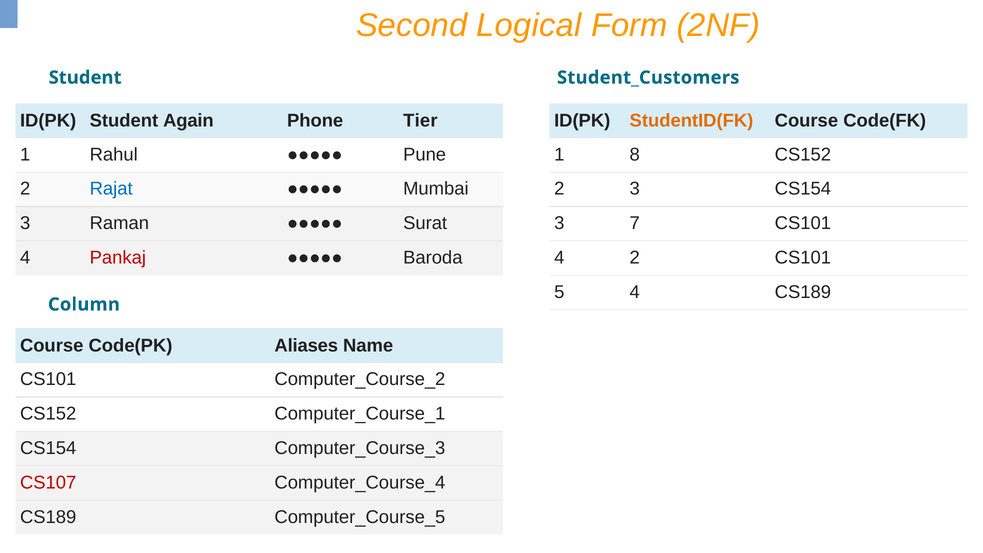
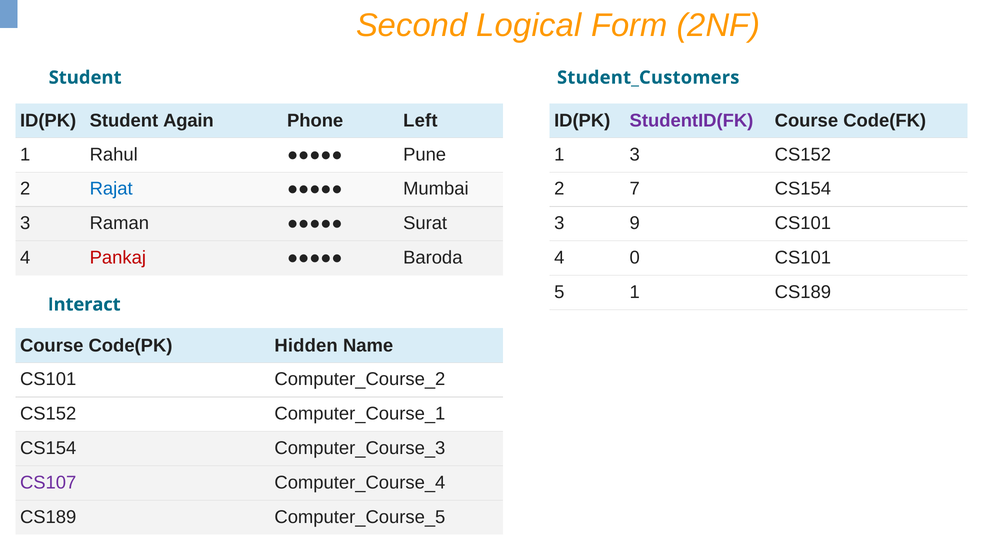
Tier: Tier -> Left (420, 121)
StudentID(FK colour: orange -> purple (691, 121)
1 8: 8 -> 3 (635, 154)
2 3: 3 -> 7 (635, 189)
7: 7 -> 9 (635, 223)
4 2: 2 -> 0 (635, 258)
5 4: 4 -> 1 (635, 292)
Column: Column -> Interact (84, 304)
Aliases: Aliases -> Hidden (306, 346)
CS107 colour: red -> purple (48, 483)
